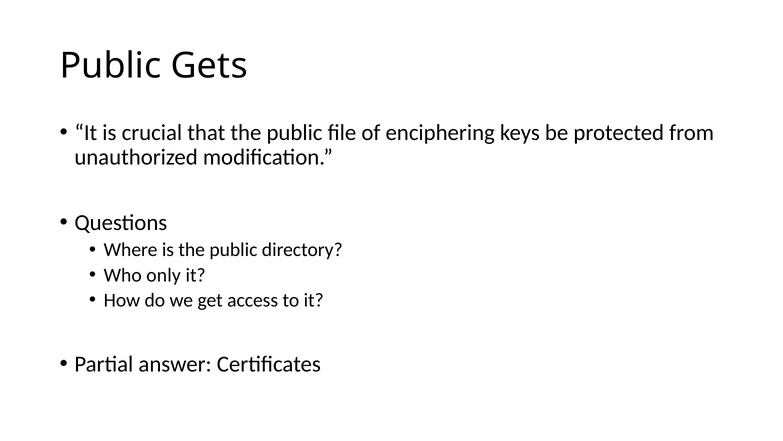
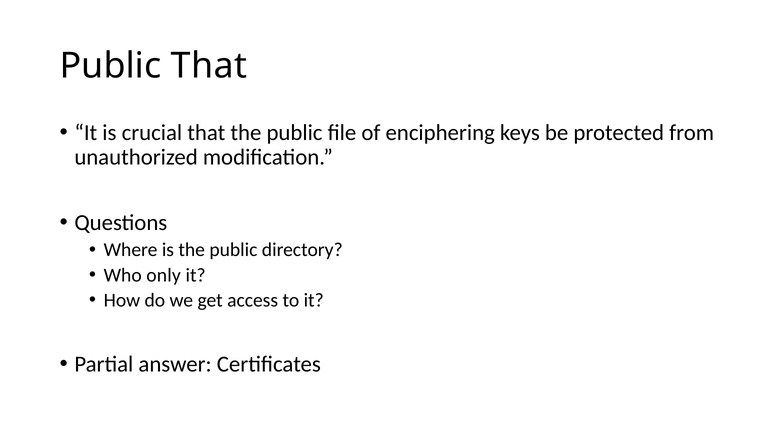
Public Gets: Gets -> That (209, 66)
